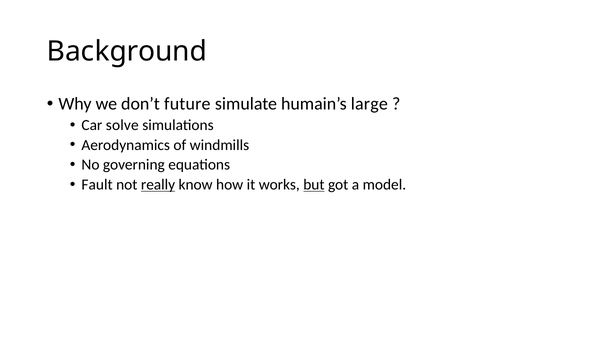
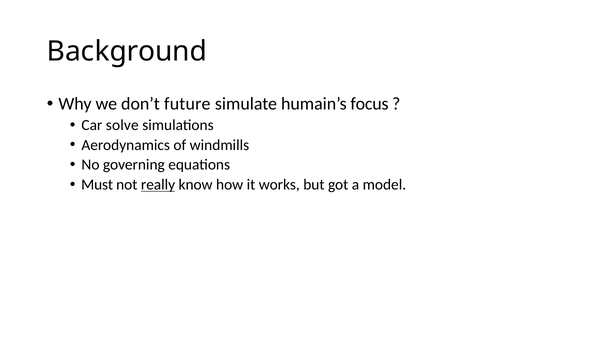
large: large -> focus (369, 104)
Fault: Fault -> Must (97, 185)
but underline: present -> none (314, 185)
